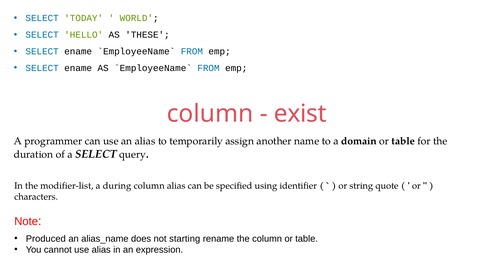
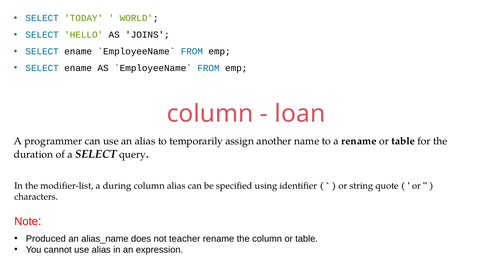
THESE: THESE -> JOINS (147, 35)
exist: exist -> loan (300, 114)
a domain: domain -> rename (359, 141)
starting: starting -> teacher (185, 239)
